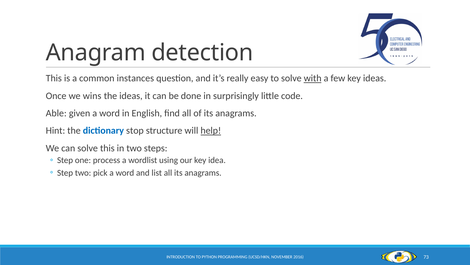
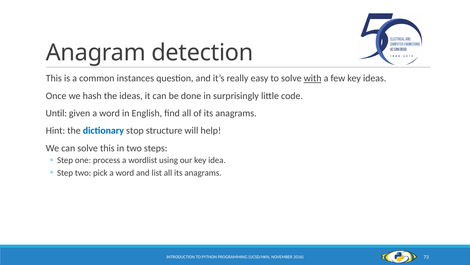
wins: wins -> hash (92, 96)
Able: Able -> Until (56, 113)
help underline: present -> none (211, 130)
